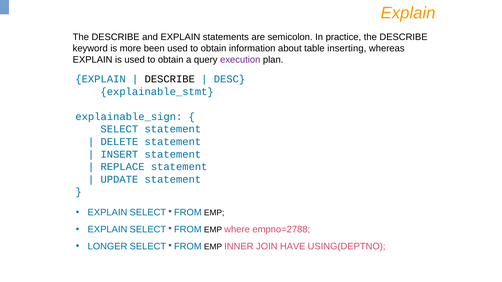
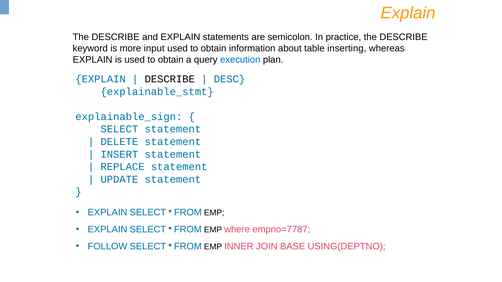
been: been -> input (154, 48)
execution colour: purple -> blue (240, 60)
empno=2788: empno=2788 -> empno=7787 (281, 230)
LONGER: LONGER -> FOLLOW (107, 247)
HAVE: HAVE -> BASE (293, 247)
